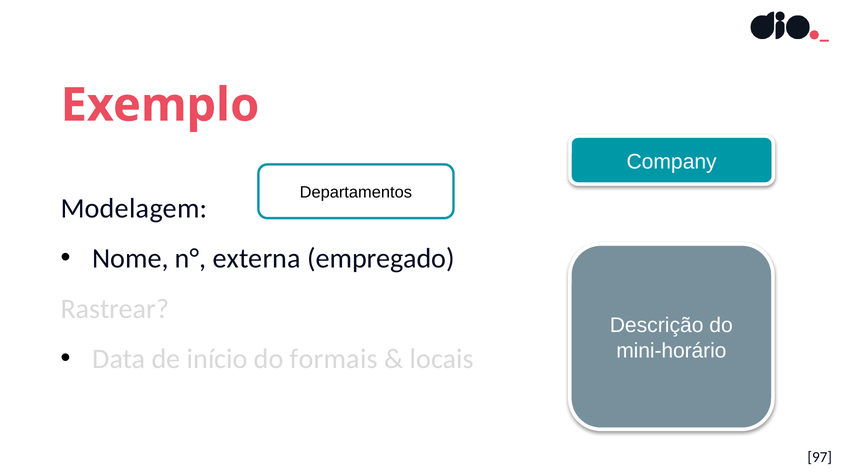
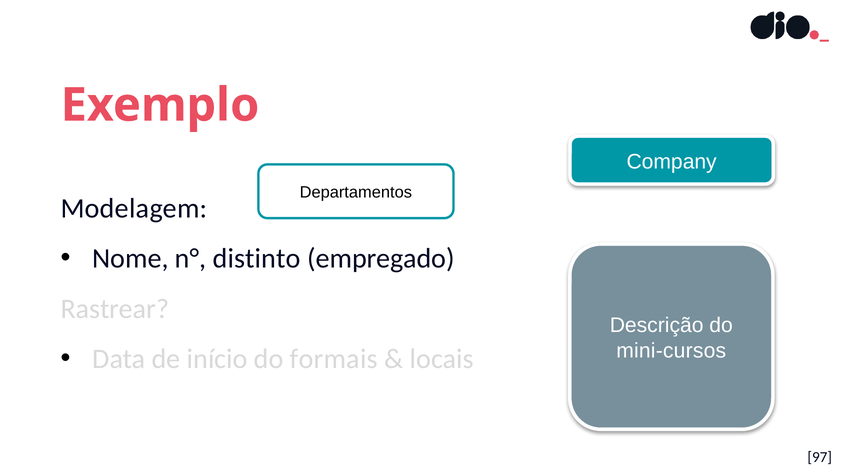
externa: externa -> distinto (257, 258)
mini-horário: mini-horário -> mini-cursos (671, 351)
